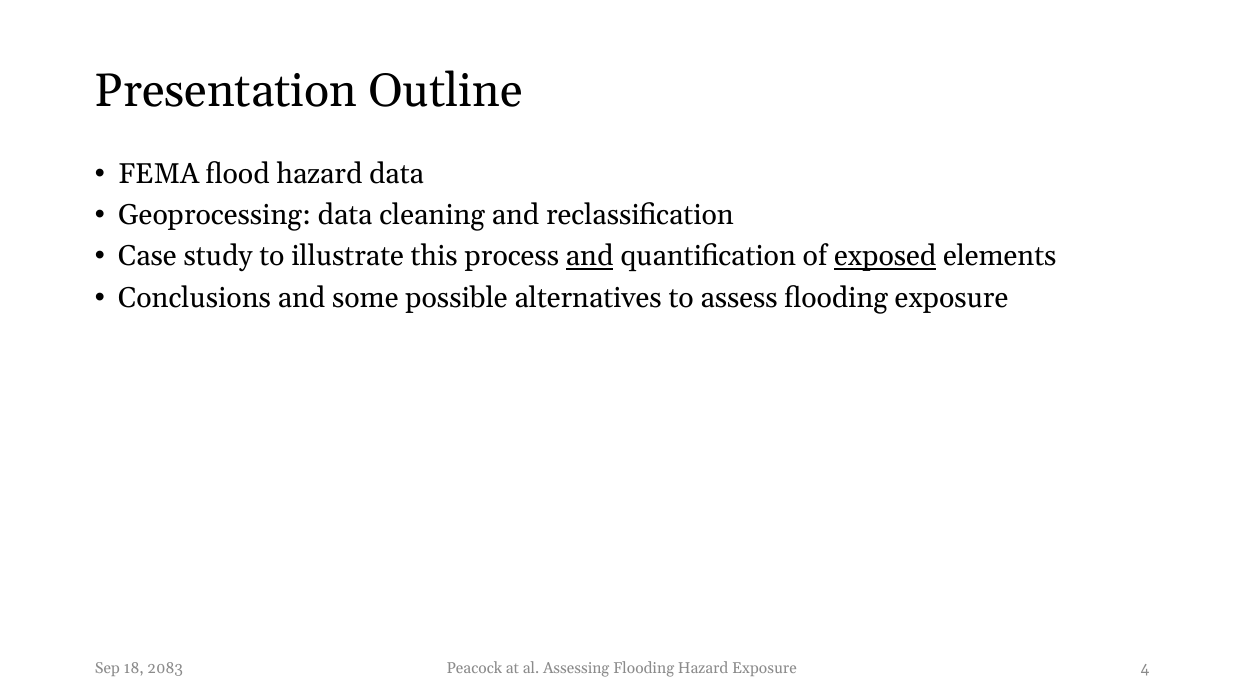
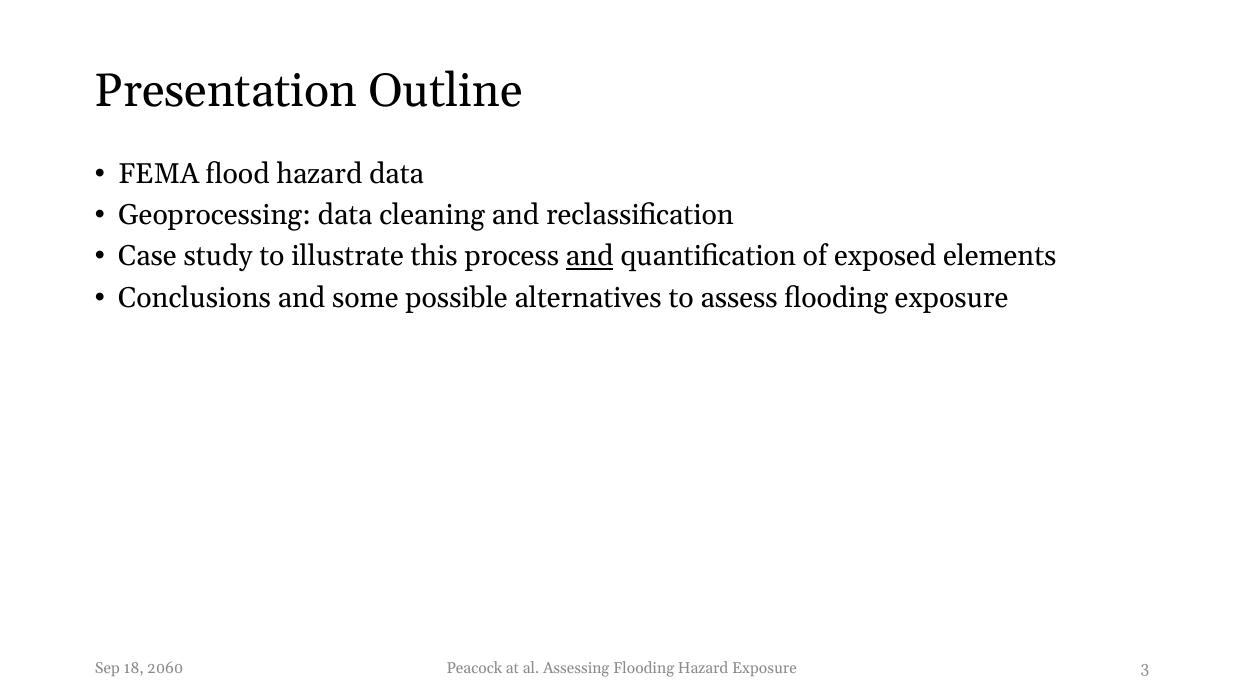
exposed underline: present -> none (885, 256)
4: 4 -> 3 (1145, 668)
2083: 2083 -> 2060 (165, 668)
